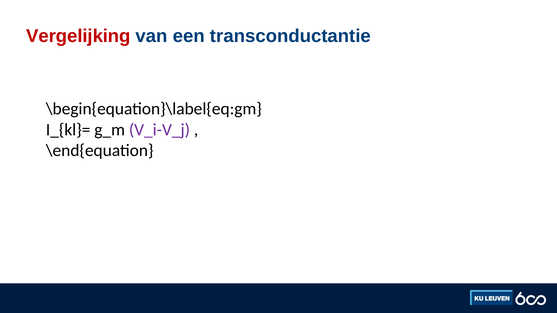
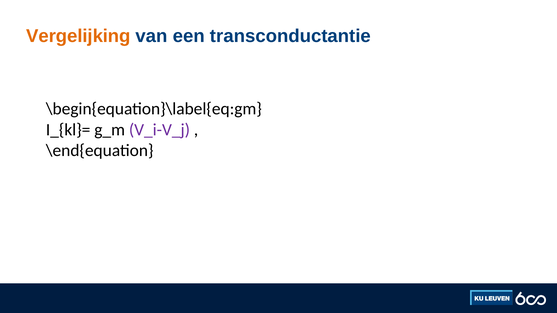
Vergelijking colour: red -> orange (78, 36)
